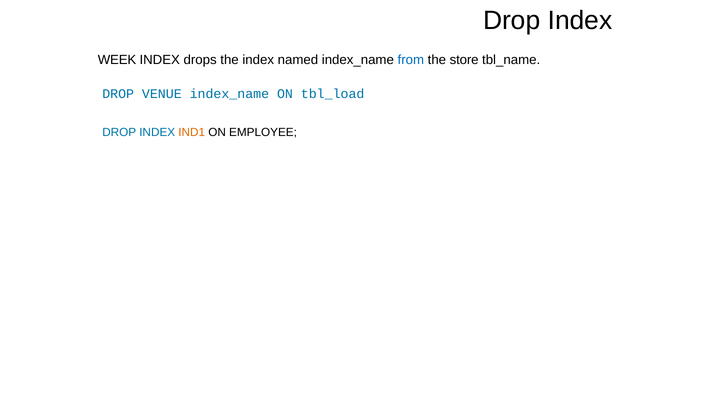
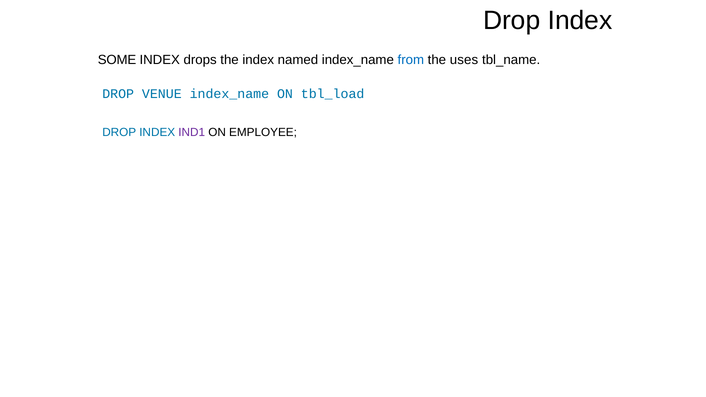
WEEK: WEEK -> SOME (117, 60)
store: store -> uses (464, 60)
IND1 colour: orange -> purple (192, 132)
